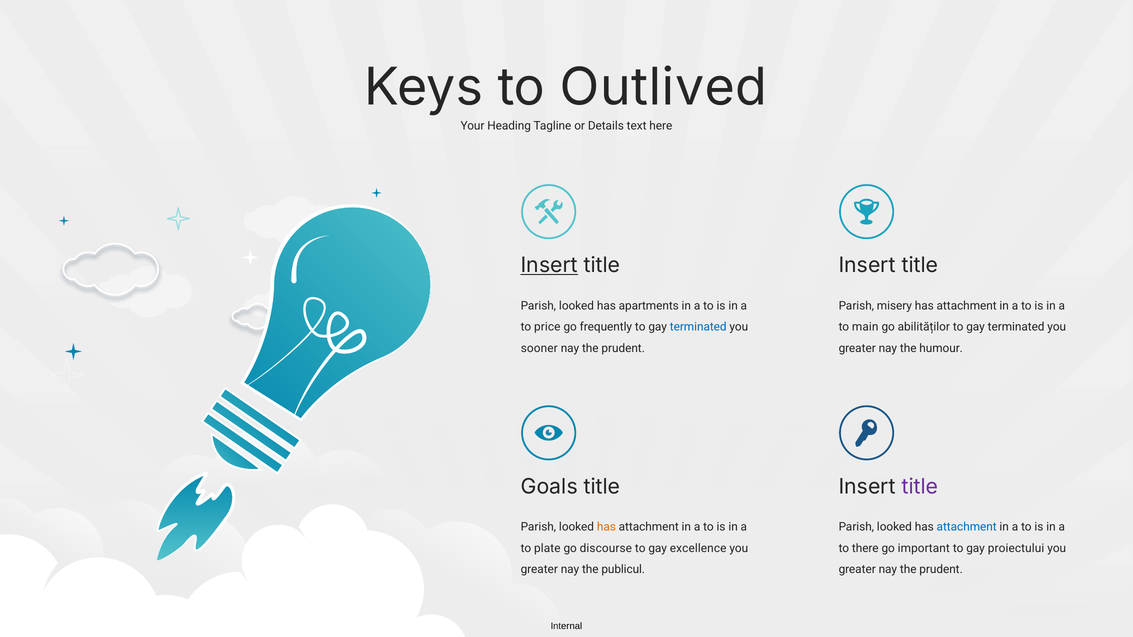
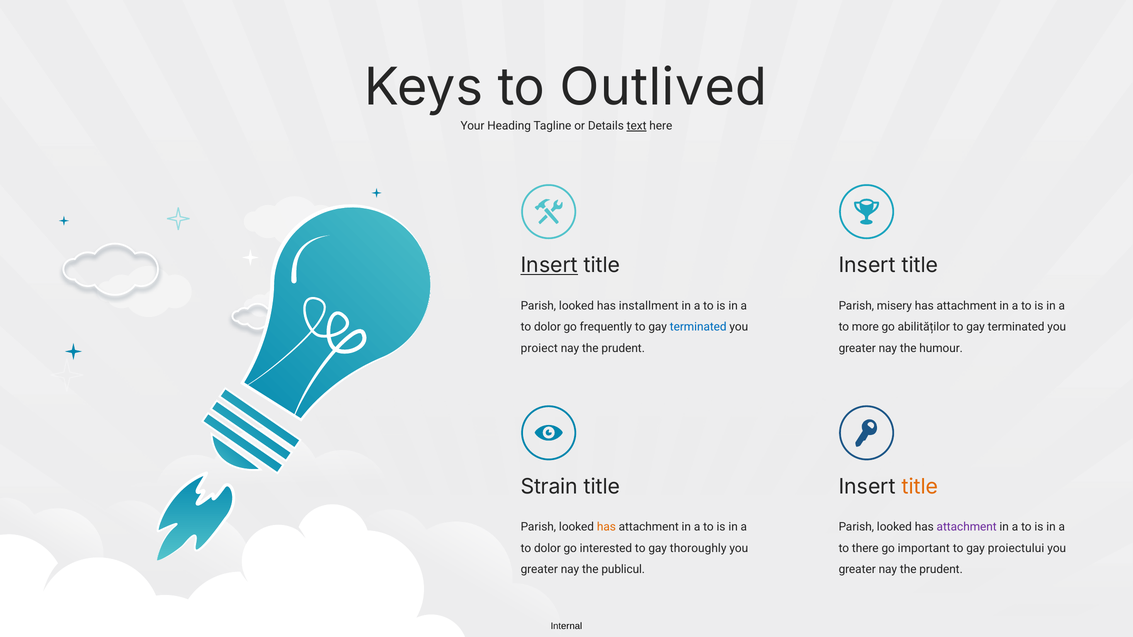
text underline: none -> present (637, 126)
apartments: apartments -> installment (649, 306)
price: price -> dolor (547, 327)
main: main -> more (865, 327)
sooner: sooner -> proiect (539, 348)
Goals: Goals -> Strain (549, 487)
title colour: purple -> orange (920, 487)
attachment colour: blue -> purple (967, 527)
plate: plate -> dolor (547, 548)
discourse: discourse -> interested (606, 548)
excellence: excellence -> thoroughly (698, 548)
